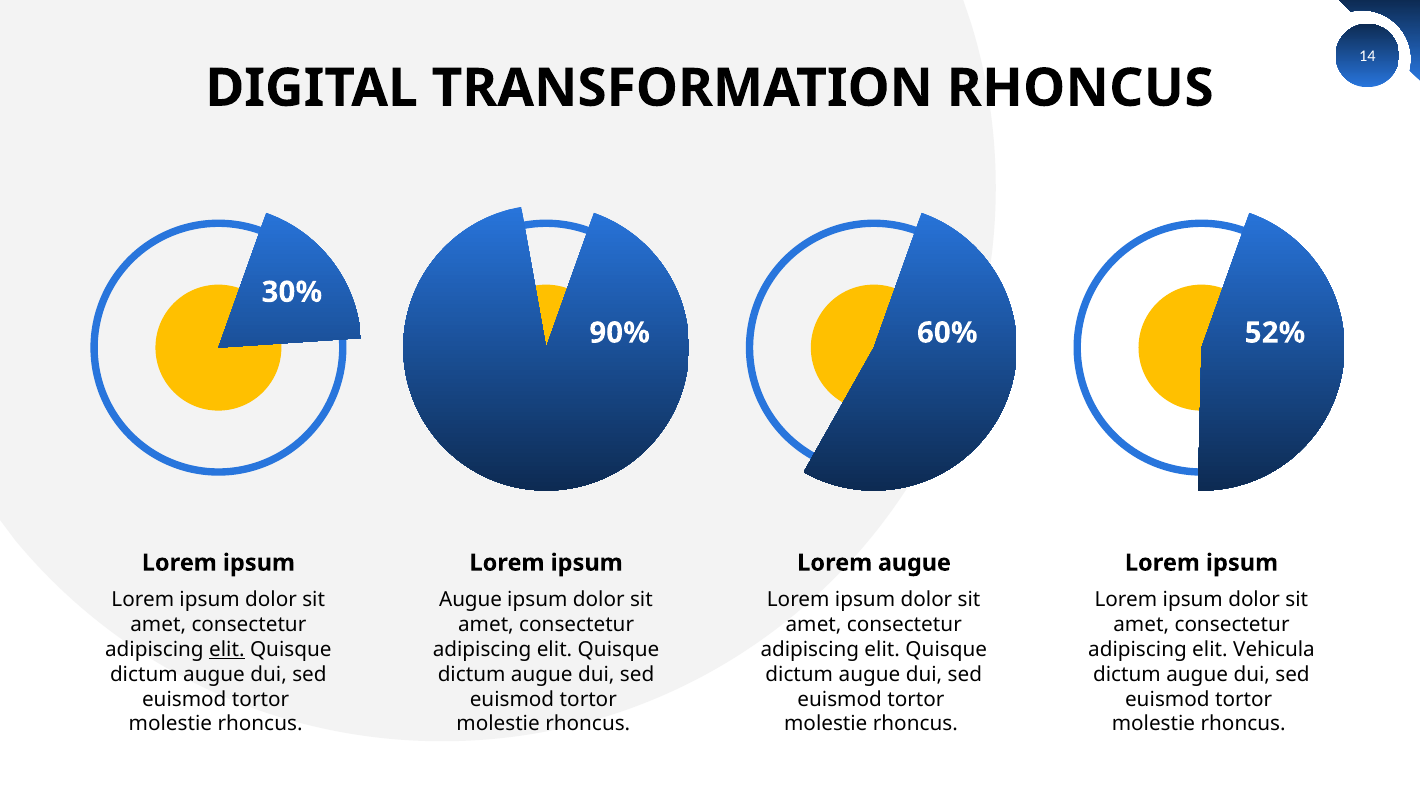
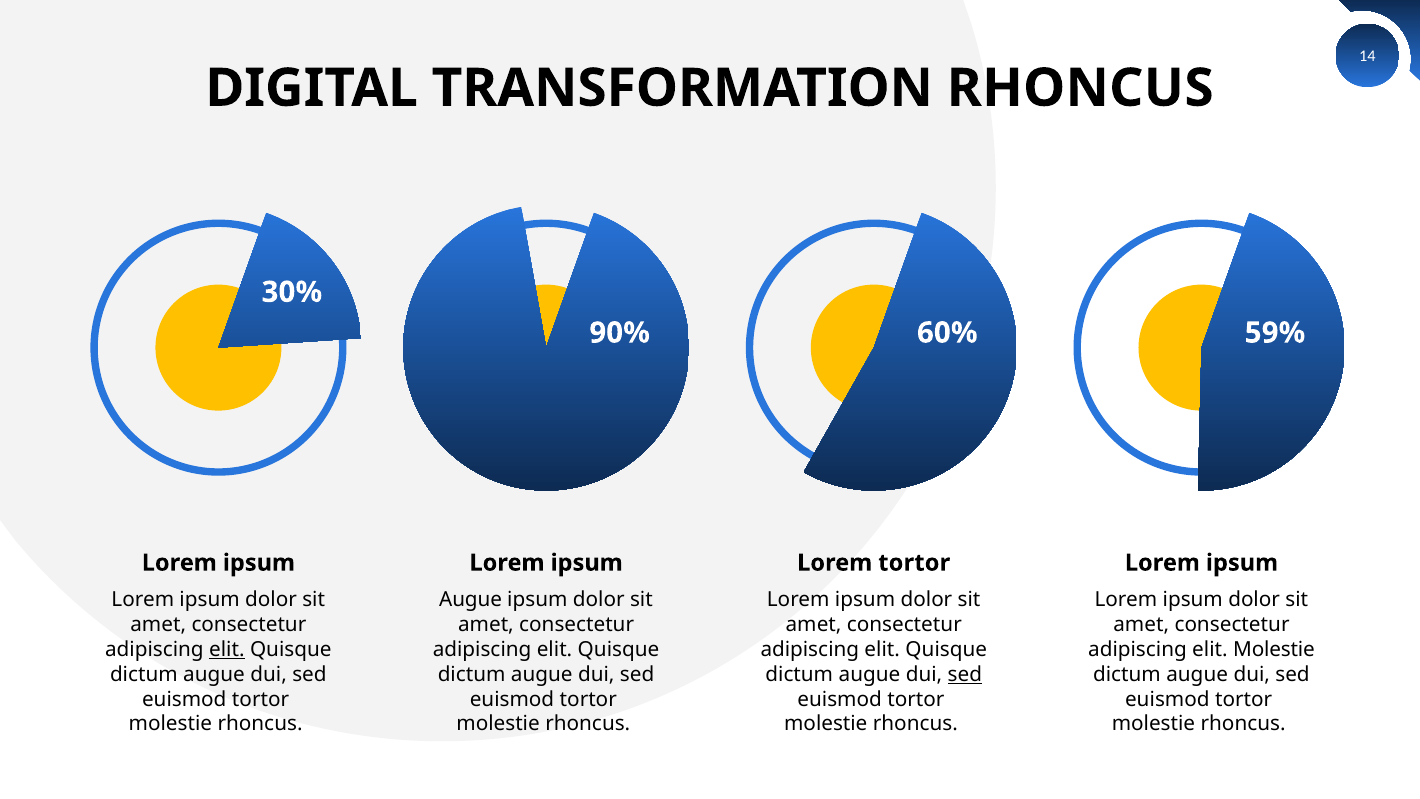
52%: 52% -> 59% (1275, 333)
Lorem augue: augue -> tortor (914, 563)
elit Vehicula: Vehicula -> Molestie (1274, 649)
sed underline: none -> present (965, 674)
